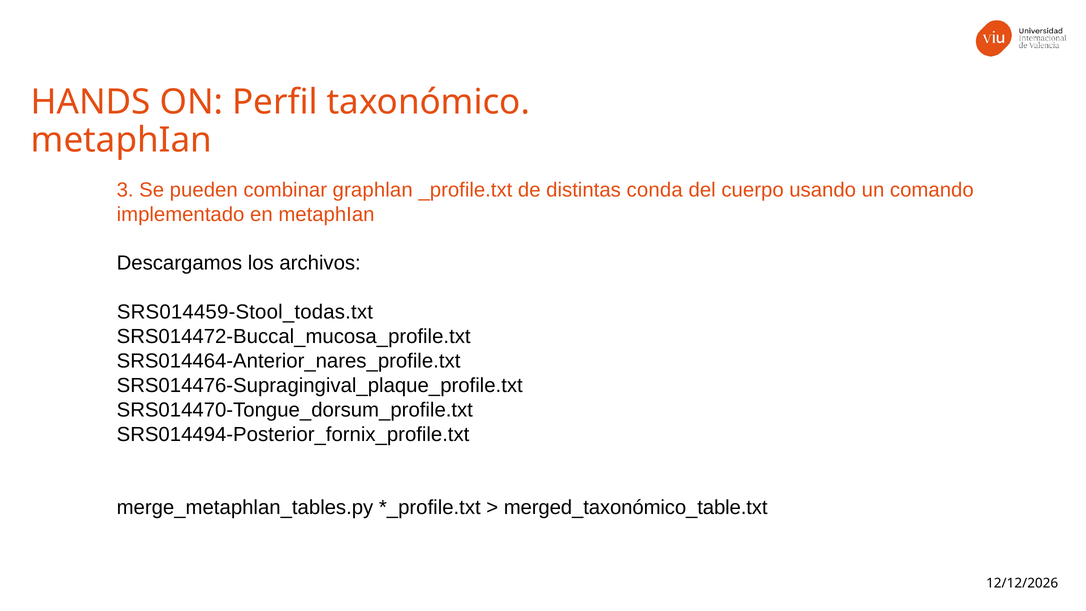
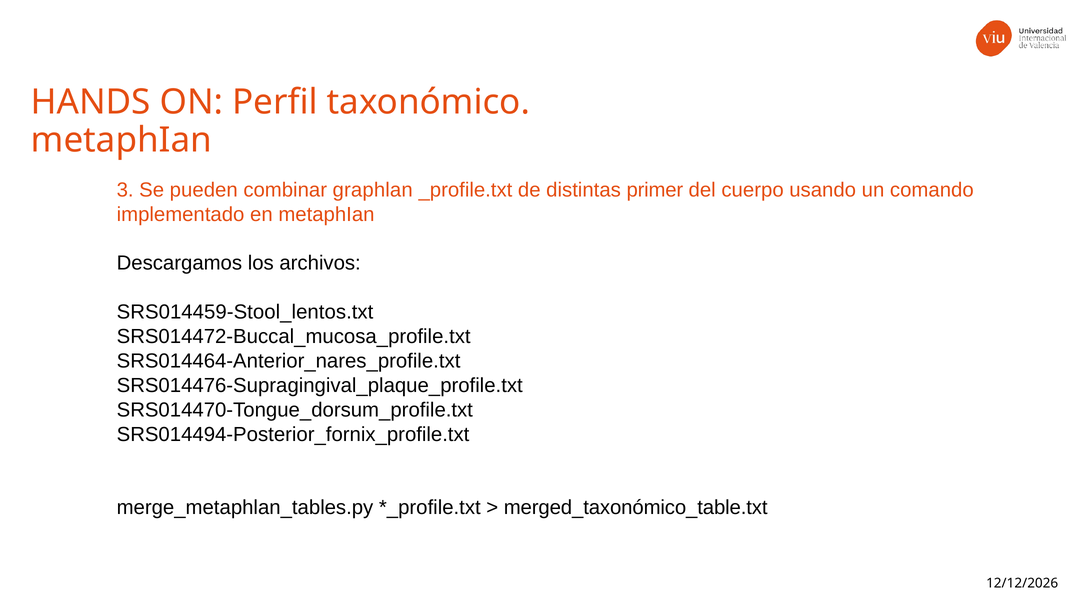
conda: conda -> primer (655, 190)
SRS014459-Stool_todas.txt: SRS014459-Stool_todas.txt -> SRS014459-Stool_lentos.txt (245, 312)
